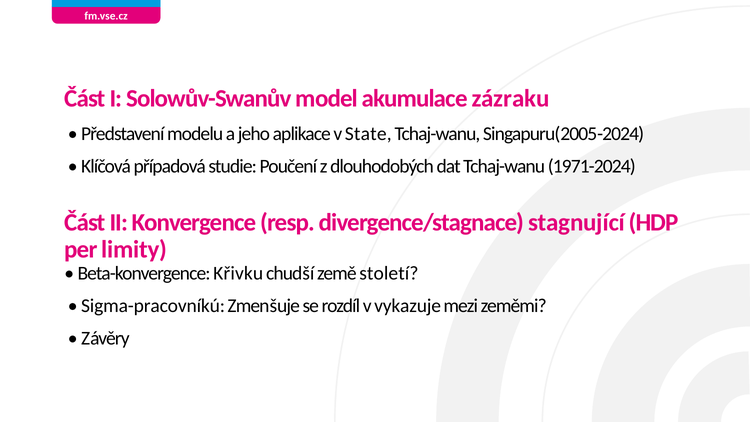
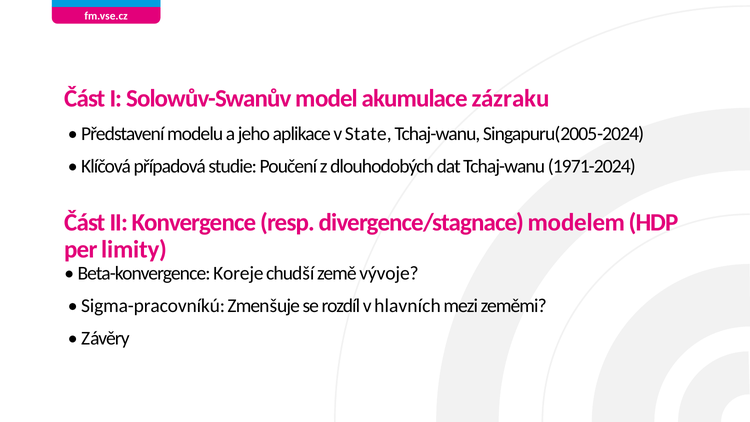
stagnující: stagnující -> modelem (577, 222)
Křivku: Křivku -> Koreje (238, 273)
století: století -> vývoje (389, 273)
vykazuje: vykazuje -> hlavních (407, 306)
